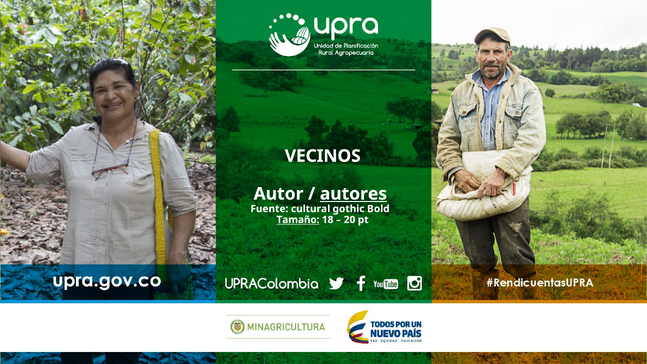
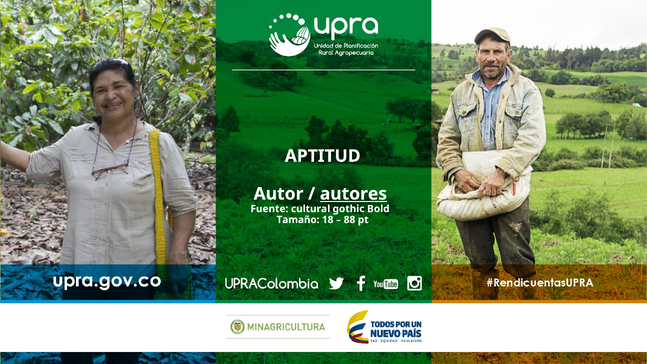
VECINOS: VECINOS -> APTITUD (323, 156)
Tamaño underline: present -> none (298, 220)
20: 20 -> 88 (350, 220)
